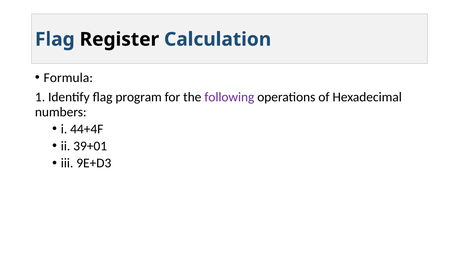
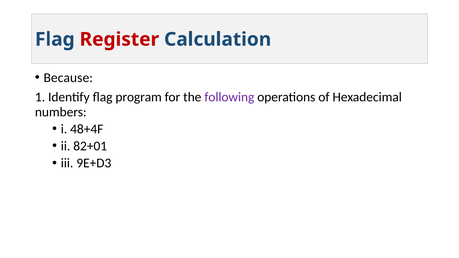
Register colour: black -> red (119, 39)
Formula: Formula -> Because (68, 78)
44+4F: 44+4F -> 48+4F (87, 129)
39+01: 39+01 -> 82+01 (90, 146)
